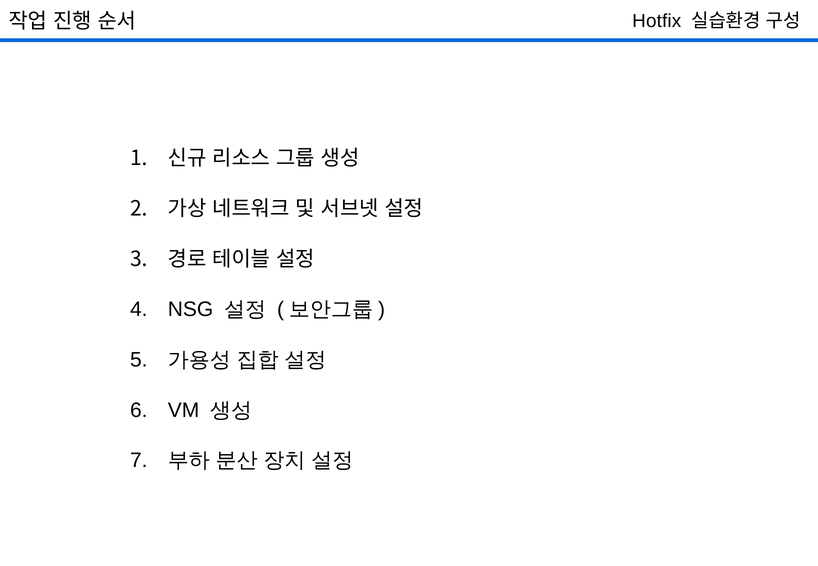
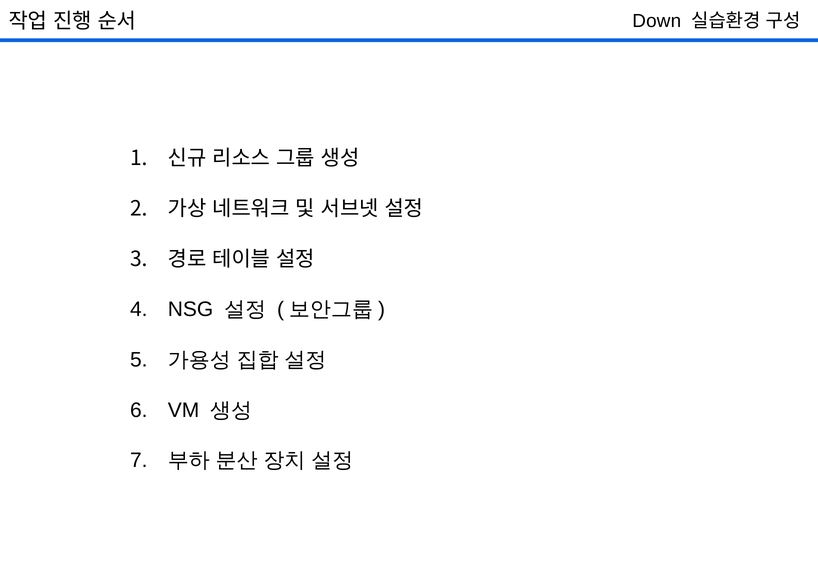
Hotfix: Hotfix -> Down (657, 21)
